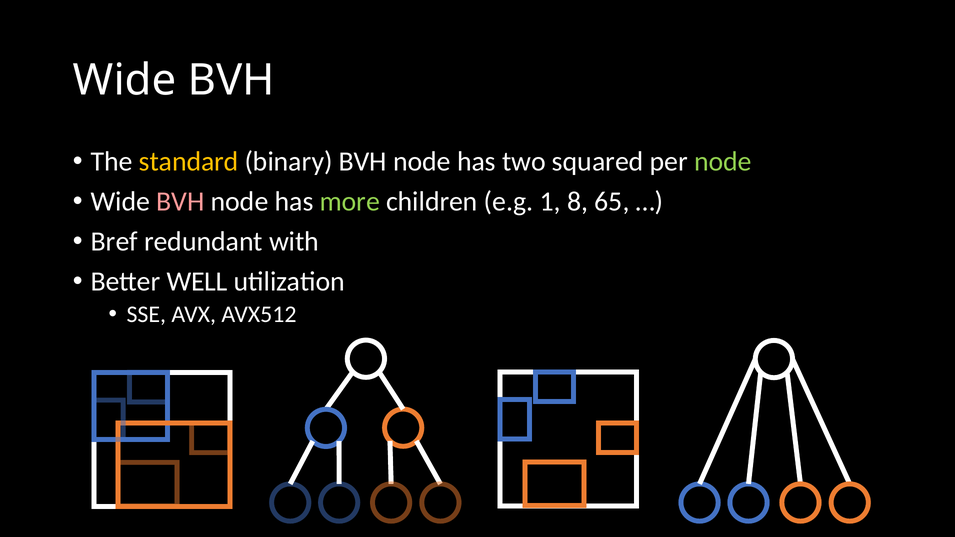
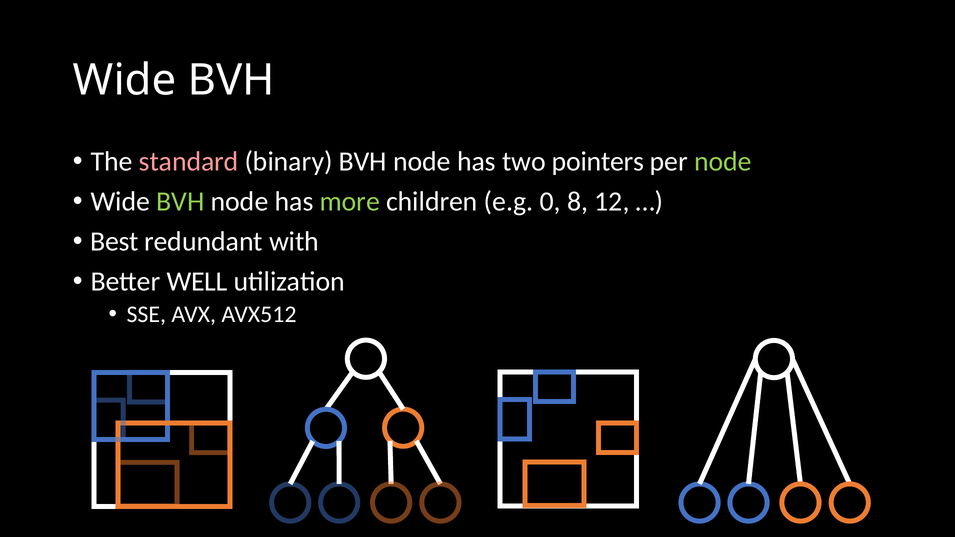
standard colour: yellow -> pink (189, 161)
squared: squared -> pointers (598, 161)
BVH colour: pink -> light green (181, 202)
1: 1 -> 0 (550, 202)
65: 65 -> 12 (612, 202)
Bref: Bref -> Best (114, 242)
